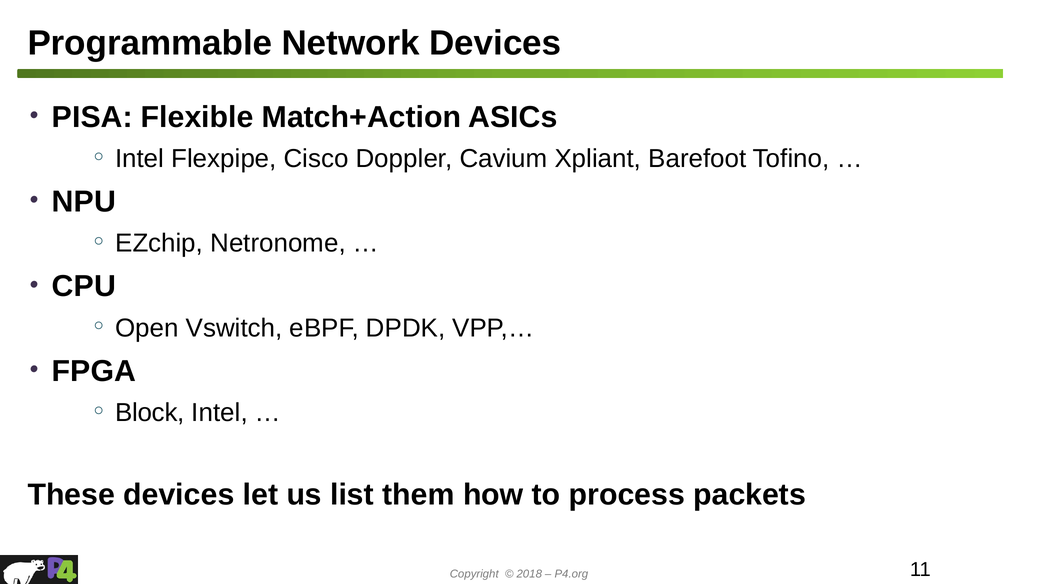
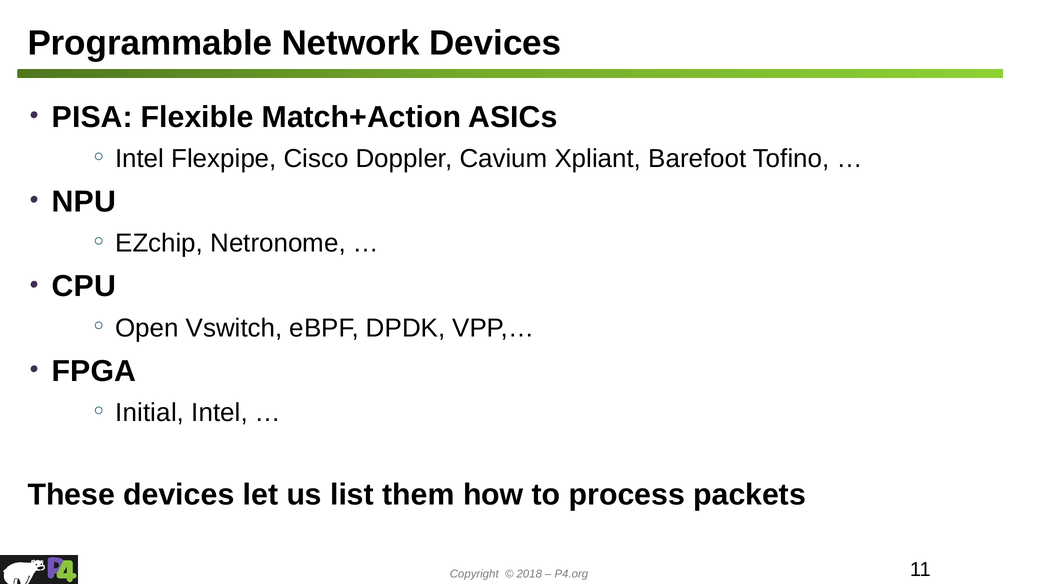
Block: Block -> Initial (150, 413)
